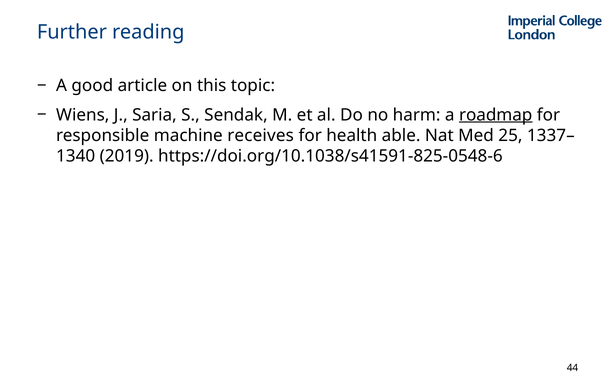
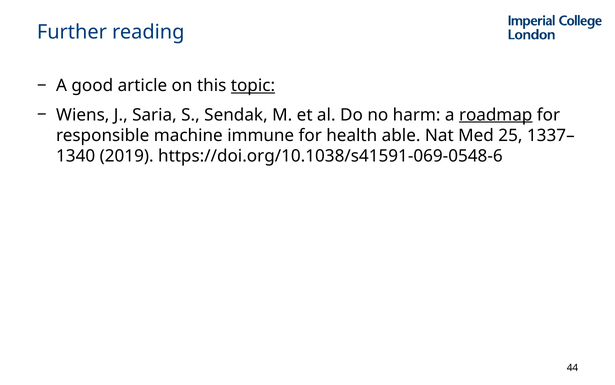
topic underline: none -> present (253, 86)
receives: receives -> immune (261, 135)
https://doi.org/10.1038/s41591-825-0548-6: https://doi.org/10.1038/s41591-825-0548-6 -> https://doi.org/10.1038/s41591-069-0548-6 (330, 156)
